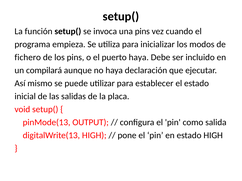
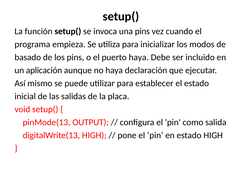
fichero: fichero -> basado (28, 57)
compilará: compilará -> aplicación (44, 70)
